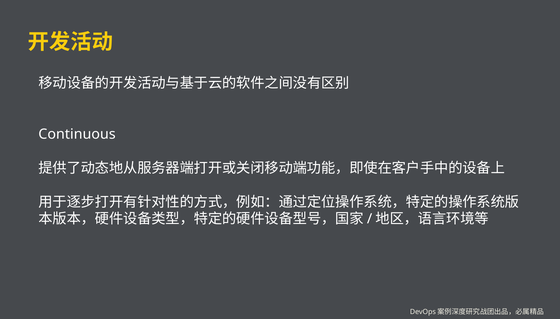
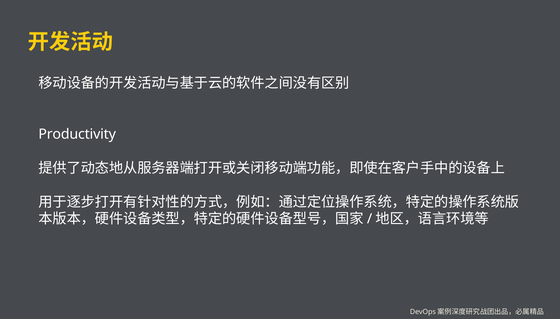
Continuous: Continuous -> Productivity (77, 134)
